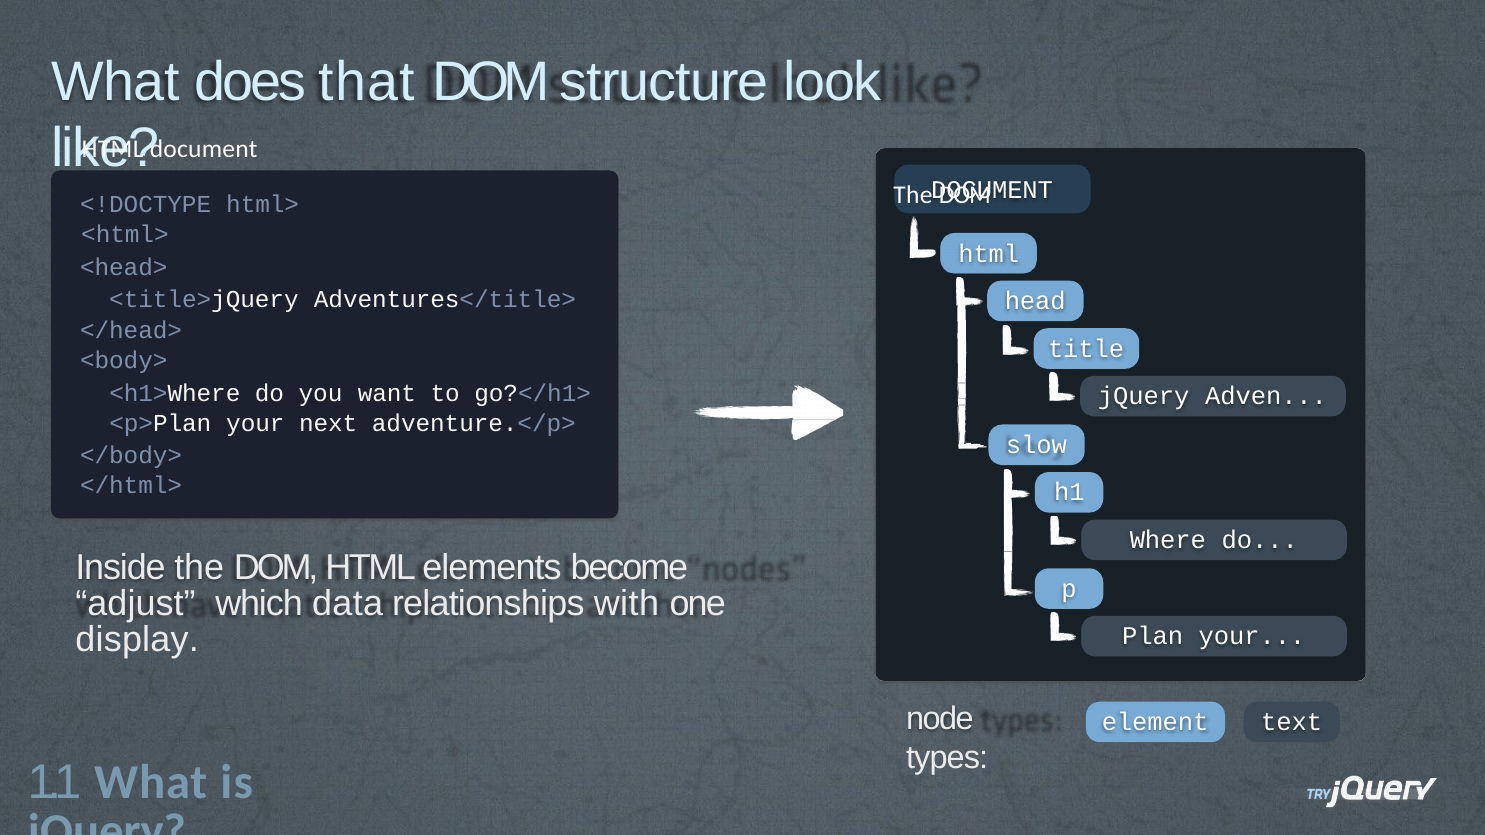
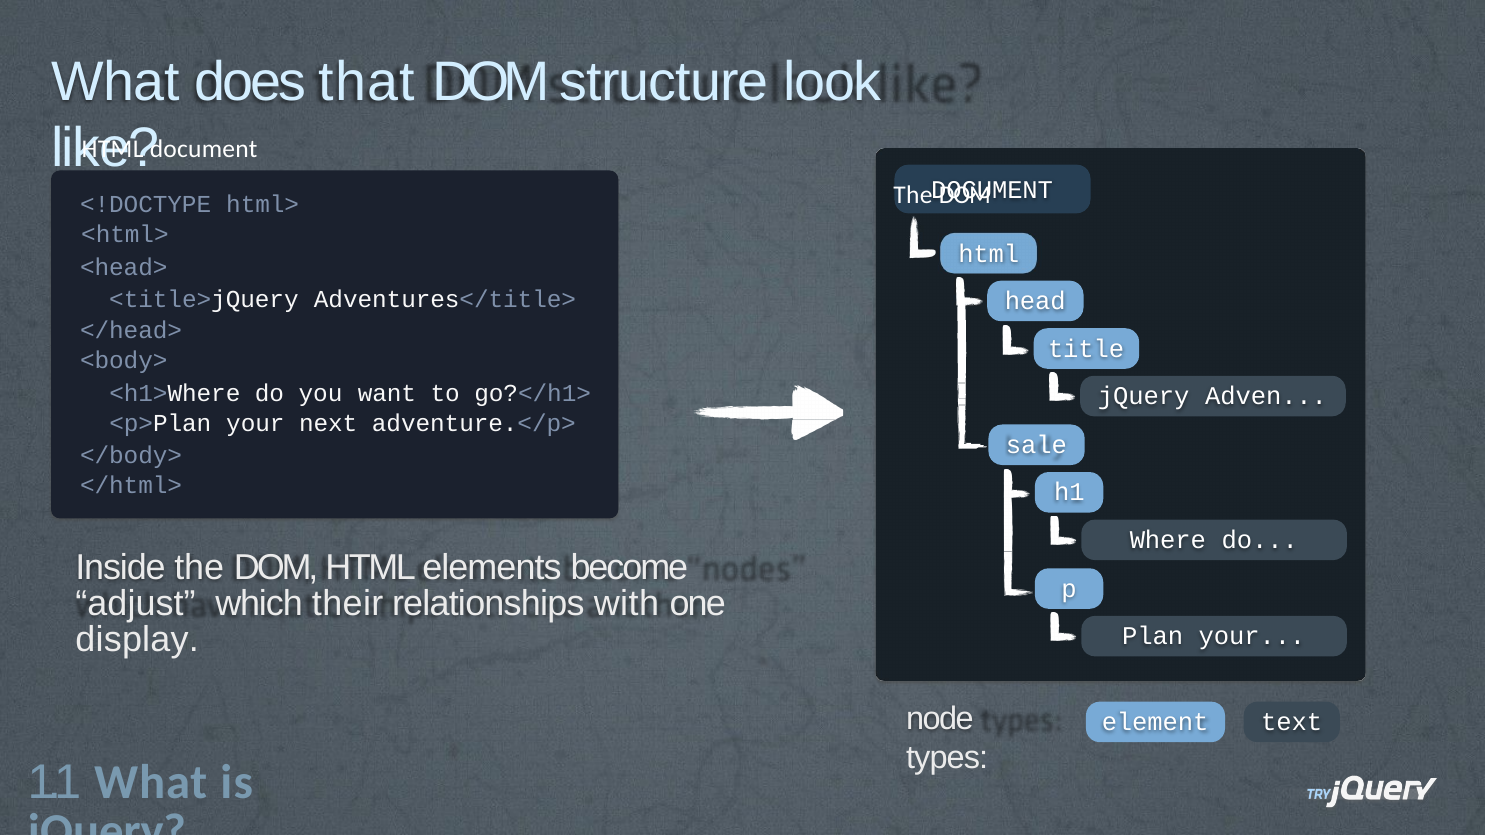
slow: slow -> sale (1036, 445)
data: data -> their (348, 604)
